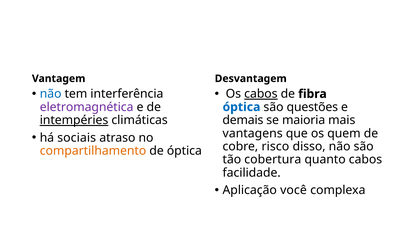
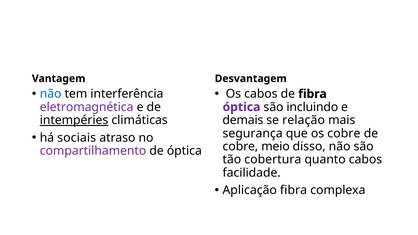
cabos underline: present -> none (261, 94)
óptica colour: blue -> purple (241, 107)
questões: questões -> incluindo (312, 107)
maioria: maioria -> relação (304, 120)
vantagens: vantagens -> segurança (253, 133)
os quem: quem -> cobre (344, 133)
risco: risco -> meio (275, 147)
compartilhamento colour: orange -> purple (93, 151)
Aplicação você: você -> fibra (294, 190)
